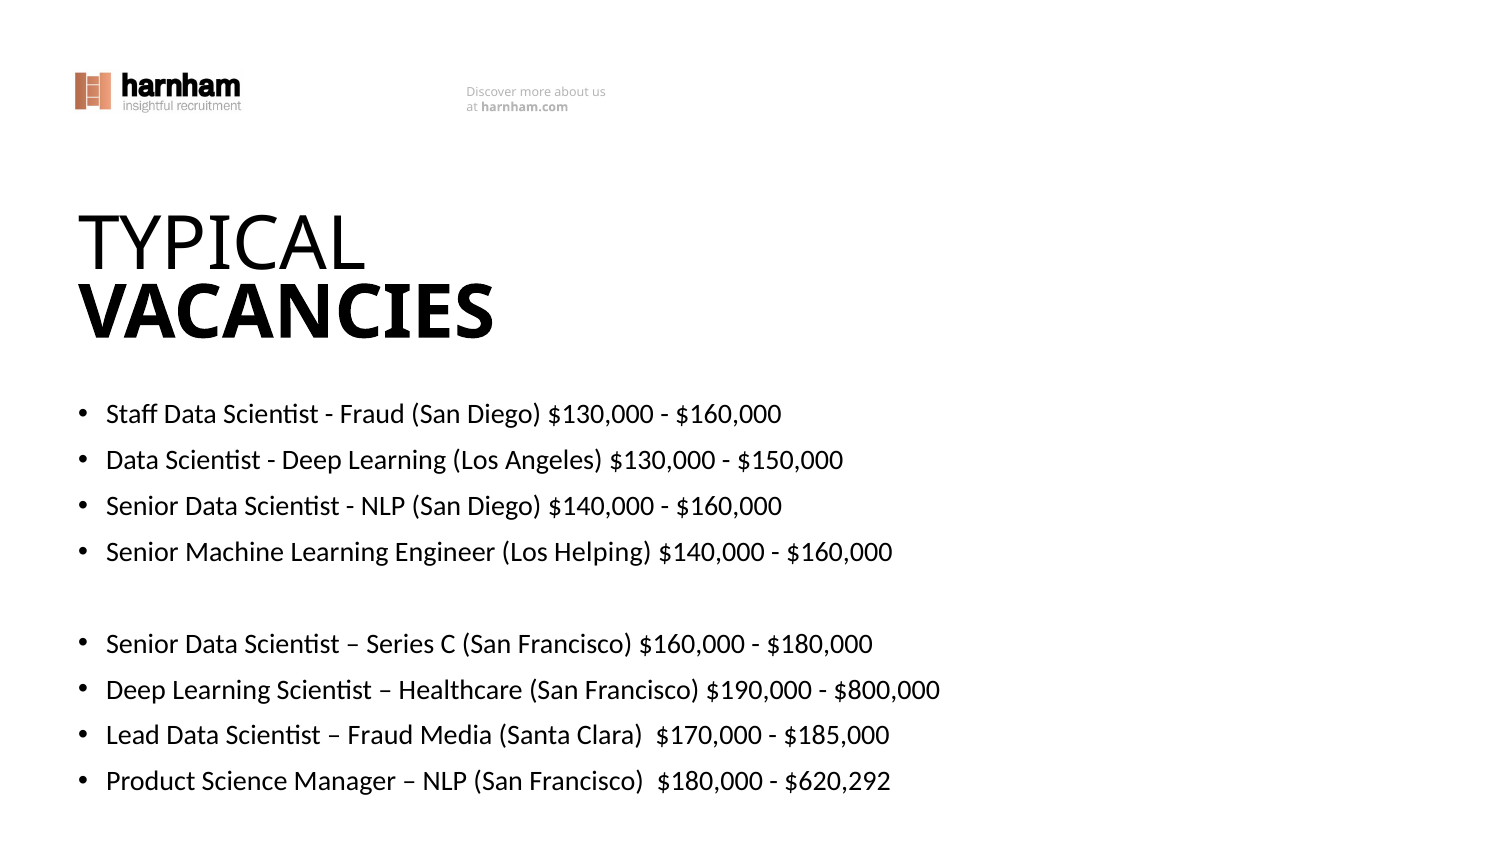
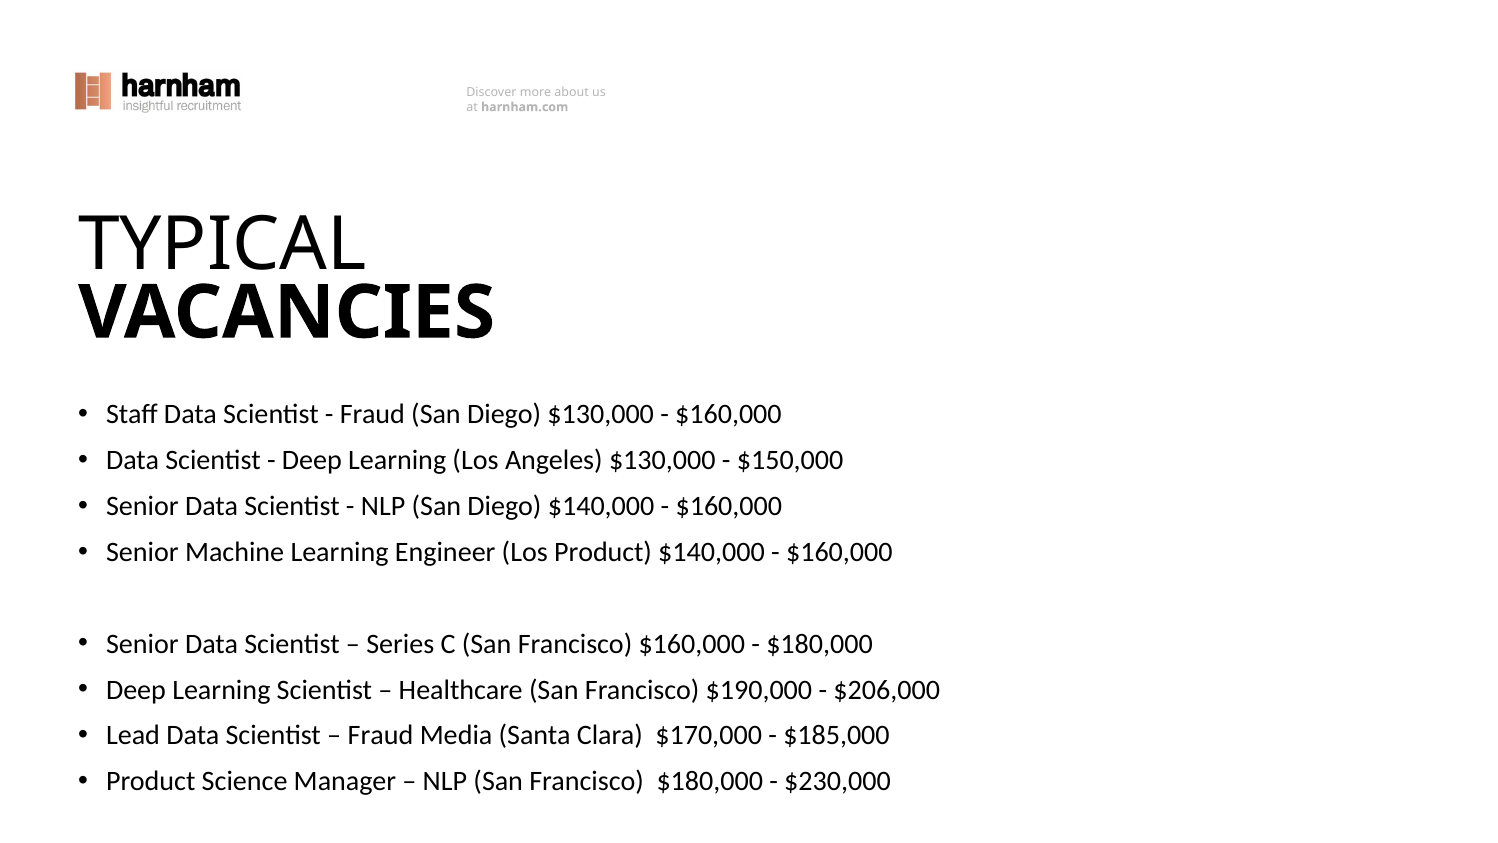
Los Helping: Helping -> Product (603, 552)
$800,000: $800,000 -> $206,000 (887, 689)
$620,292: $620,292 -> $230,000 (838, 781)
